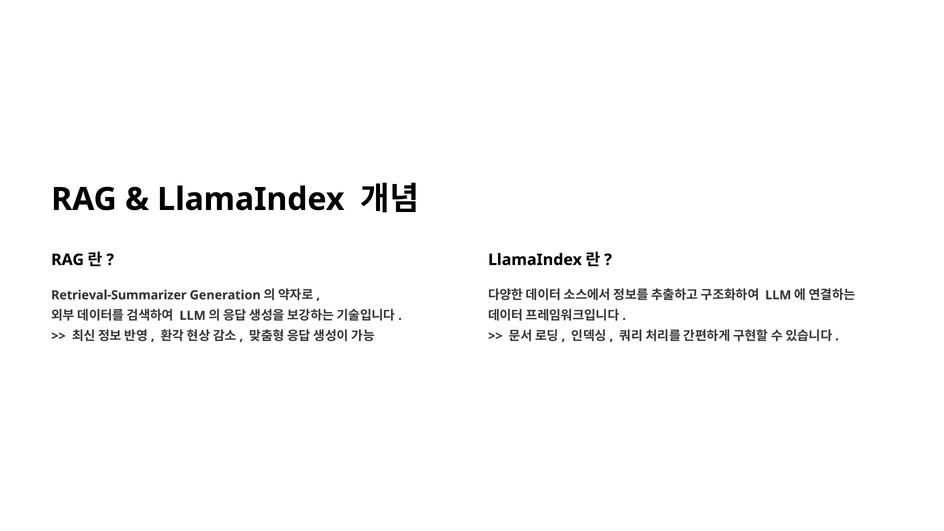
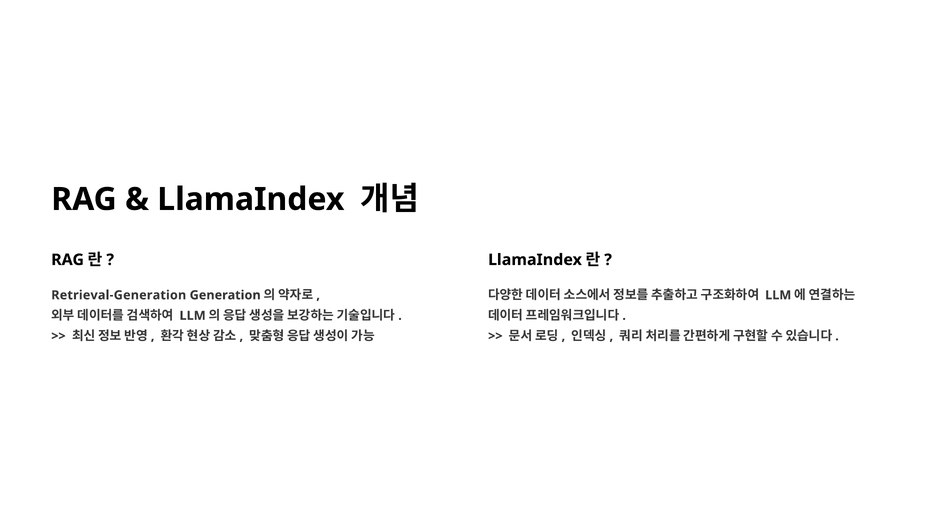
Retrieval-Summarizer: Retrieval-Summarizer -> Retrieval-Generation (119, 295)
